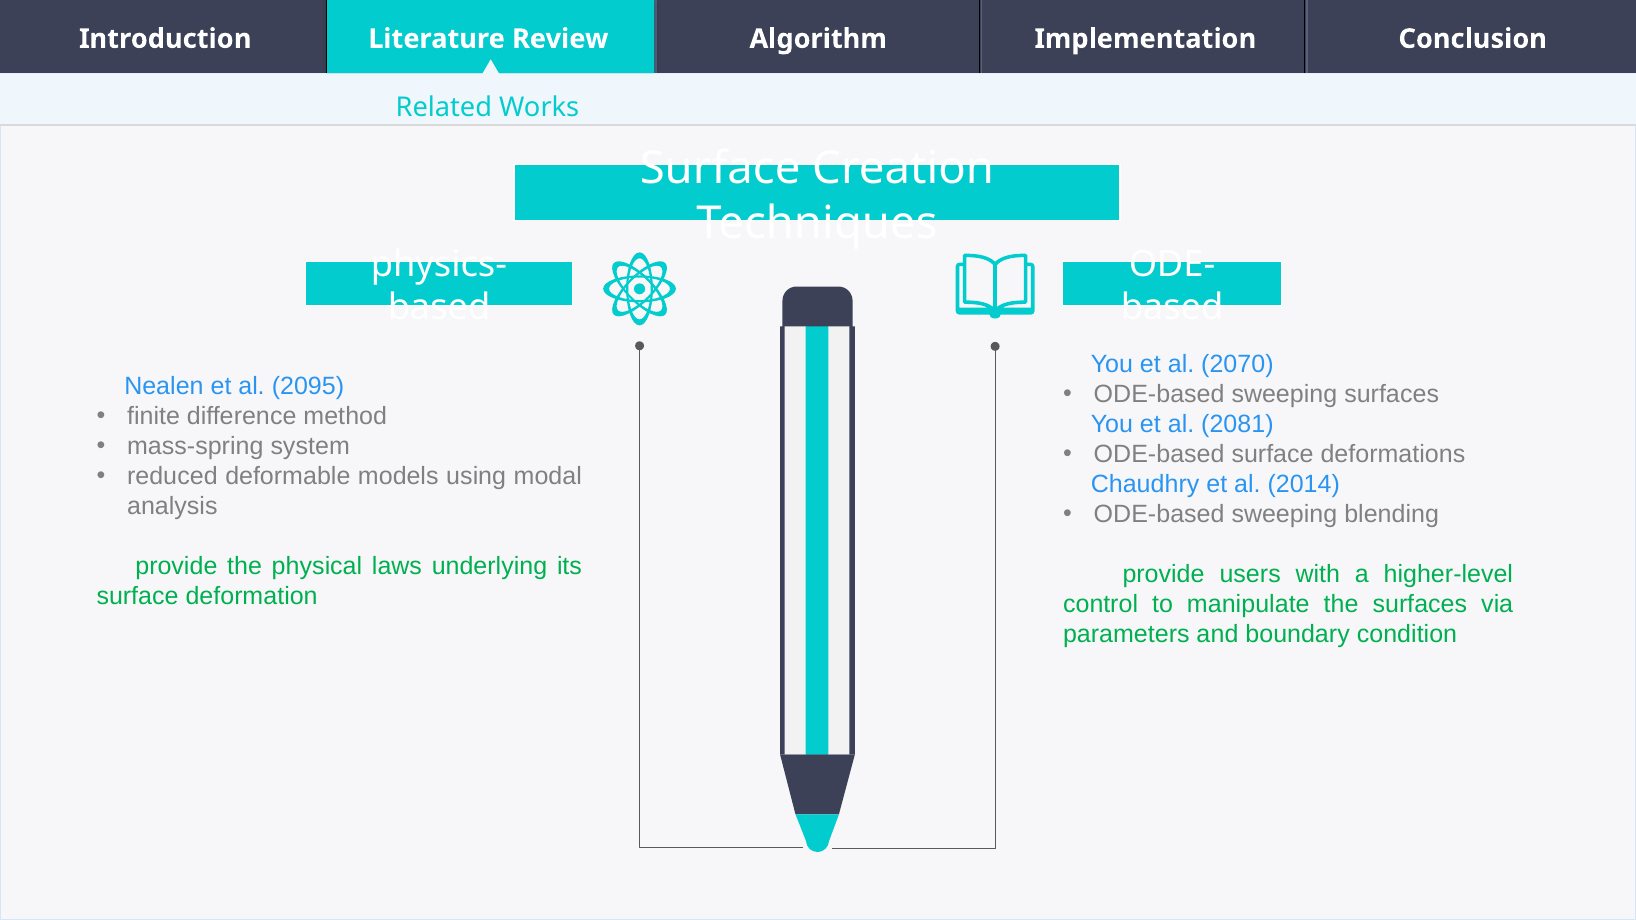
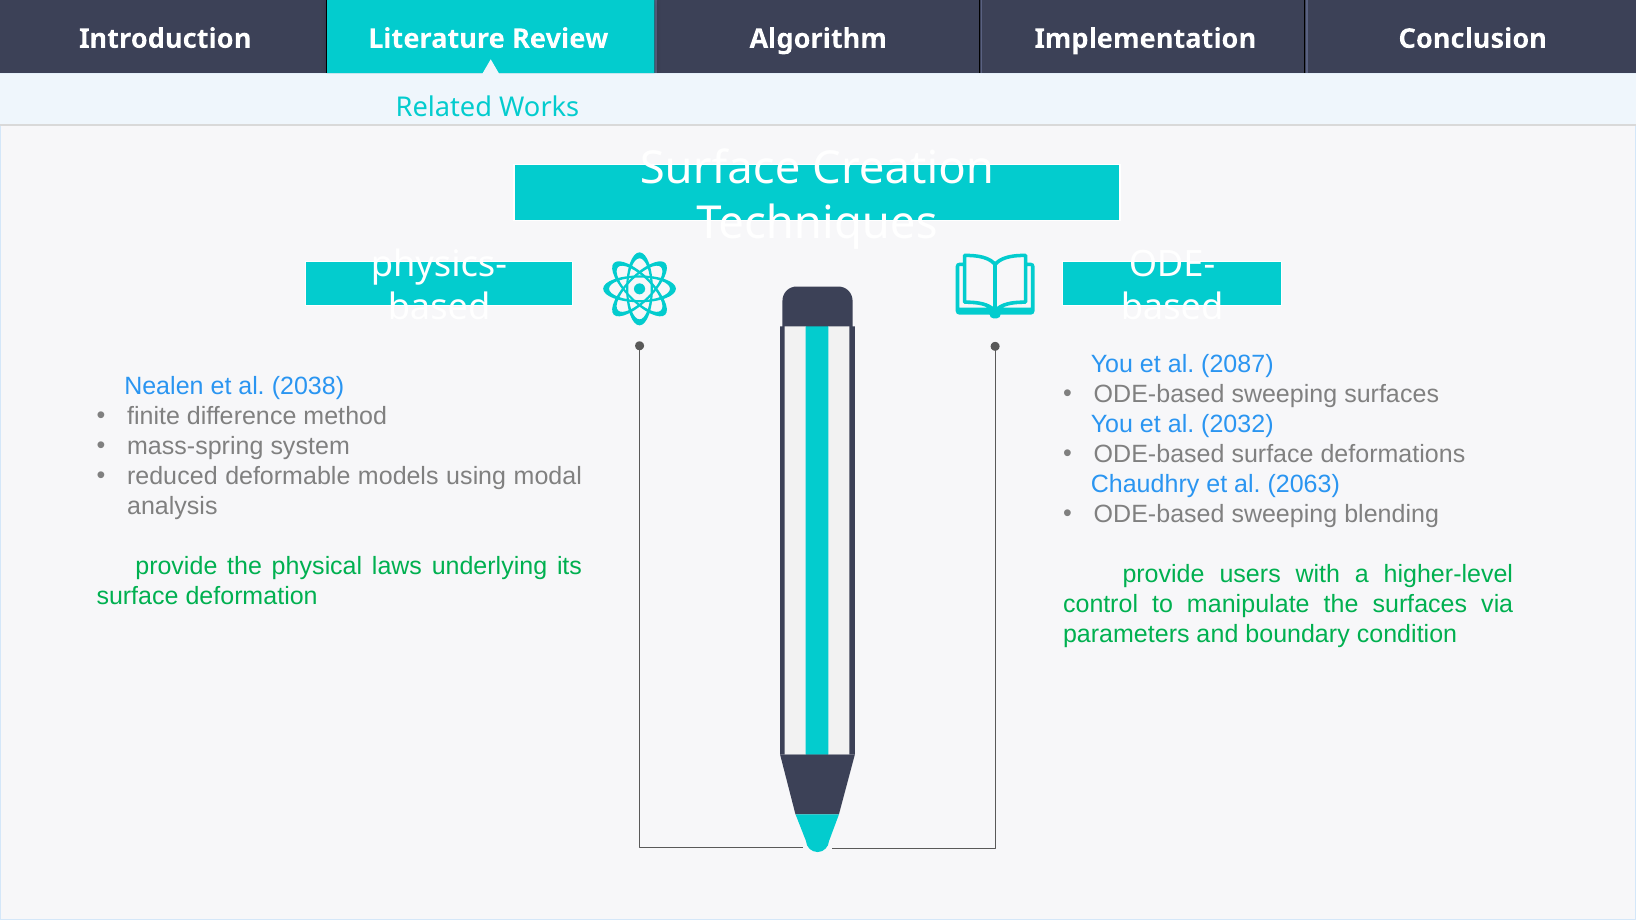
2070: 2070 -> 2087 (1237, 364)
2095: 2095 -> 2038 (308, 386)
2081: 2081 -> 2032 (1237, 424)
2014: 2014 -> 2063 (1304, 484)
